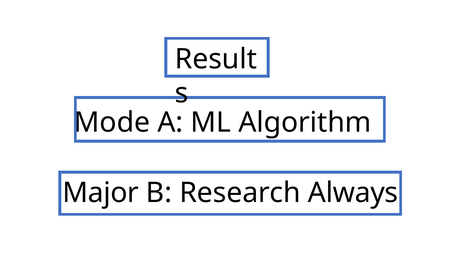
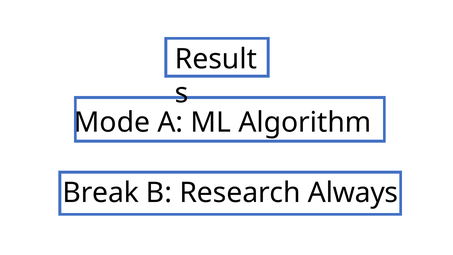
Major: Major -> Break (101, 193)
